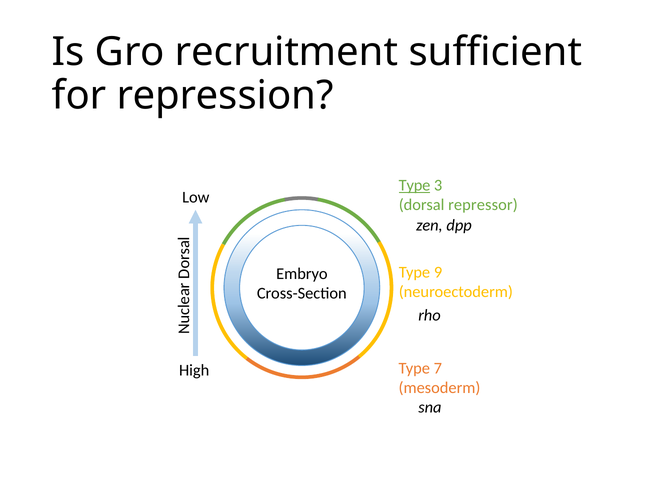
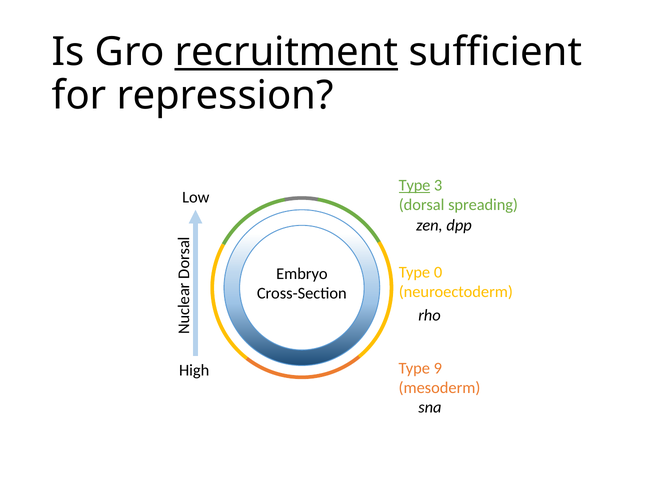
recruitment underline: none -> present (286, 52)
repressor: repressor -> spreading (483, 205)
9: 9 -> 0 (438, 272)
7: 7 -> 9 (438, 368)
